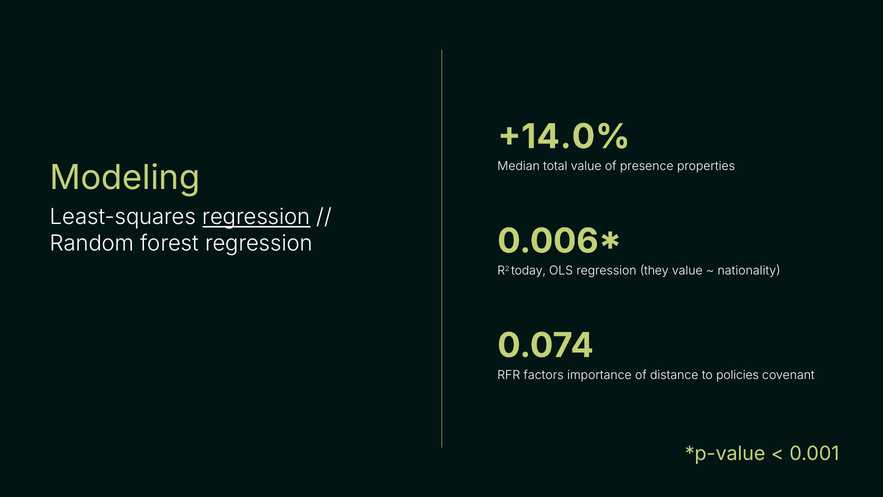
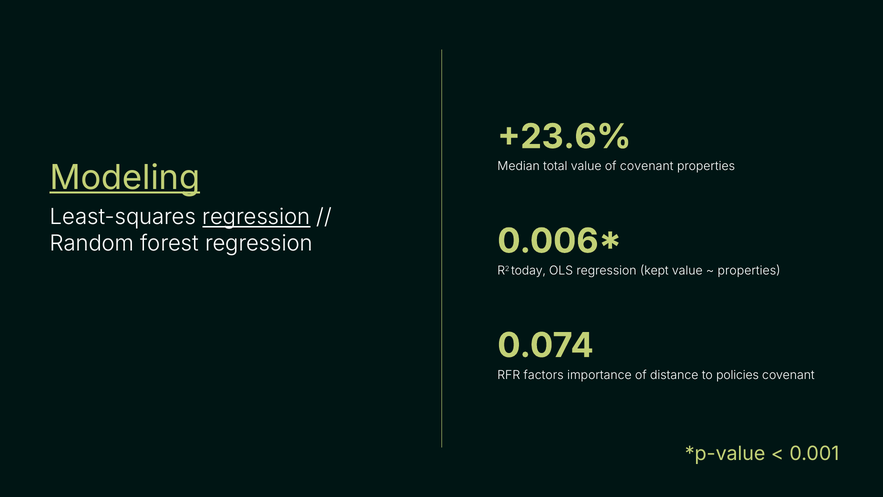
+14.0%: +14.0% -> +23.6% (564, 137)
of presence: presence -> covenant (647, 166)
Modeling underline: none -> present (125, 178)
they: they -> kept (654, 271)
nationality: nationality -> properties (749, 271)
